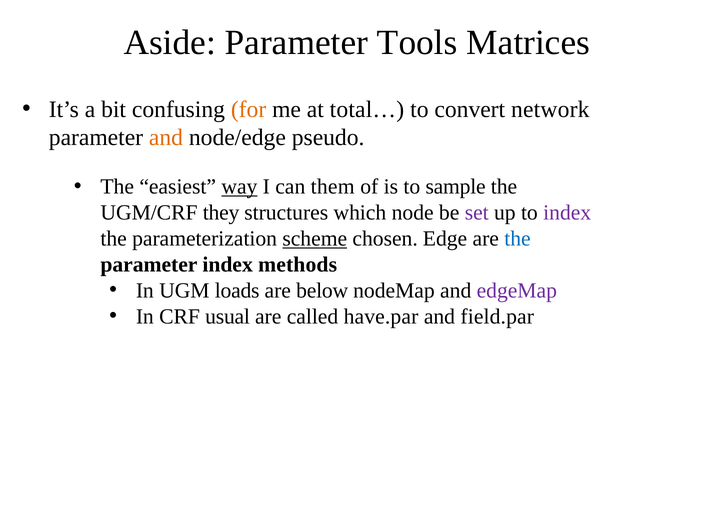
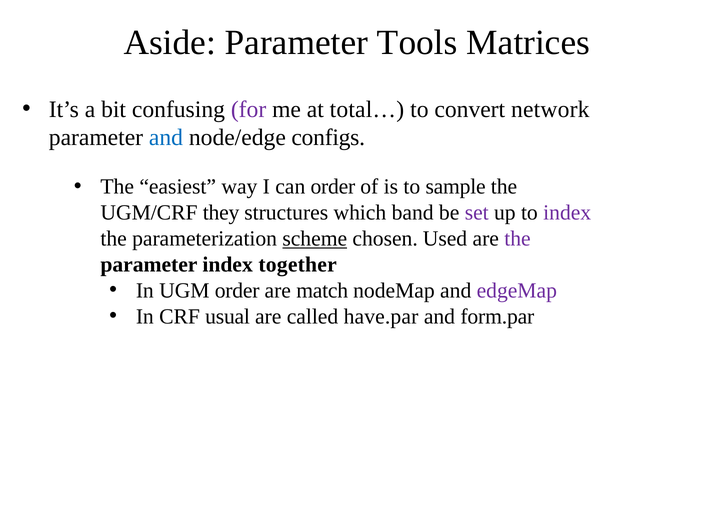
for colour: orange -> purple (249, 109)
and colour: orange -> blue (166, 138)
pseudo: pseudo -> configs (328, 138)
way underline: present -> none (239, 187)
can them: them -> order (333, 187)
node: node -> band (413, 213)
Edge: Edge -> Used (445, 239)
the colour: blue -> purple (517, 239)
methods: methods -> together (298, 265)
UGM loads: loads -> order (237, 291)
below: below -> match (322, 291)
field.par: field.par -> form.par (497, 316)
